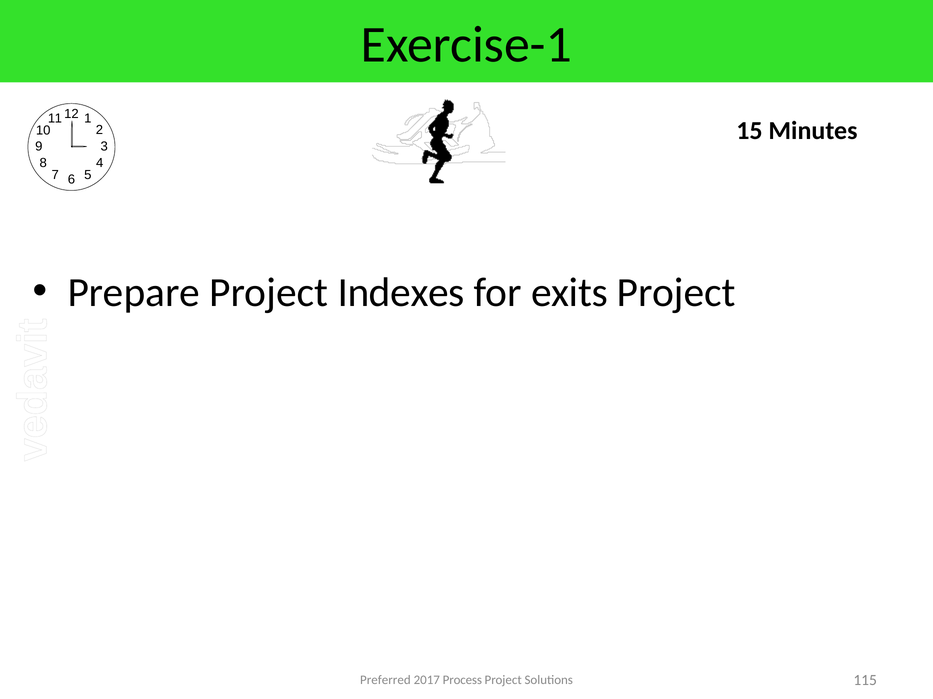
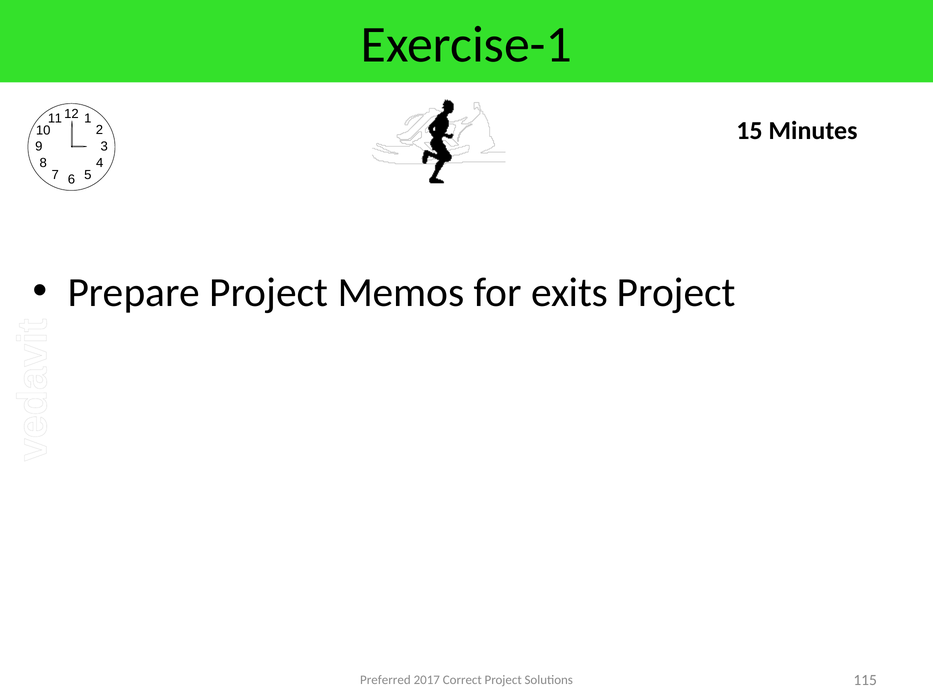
Indexes: Indexes -> Memos (401, 293)
Process: Process -> Correct (462, 681)
